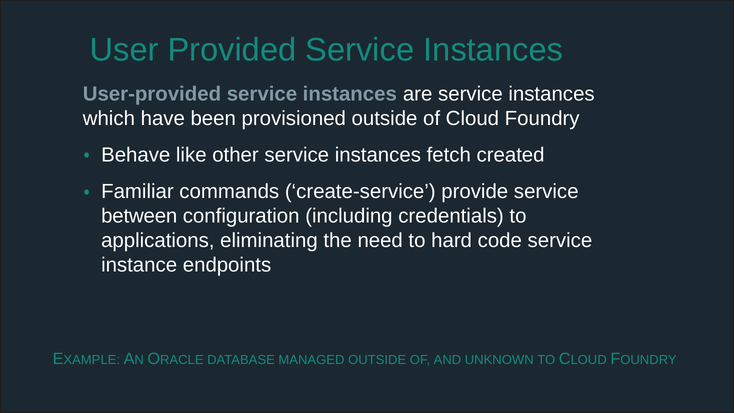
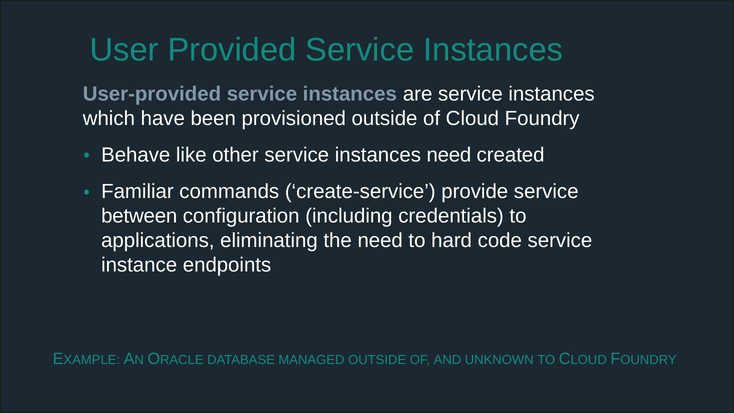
instances fetch: fetch -> need (449, 155)
